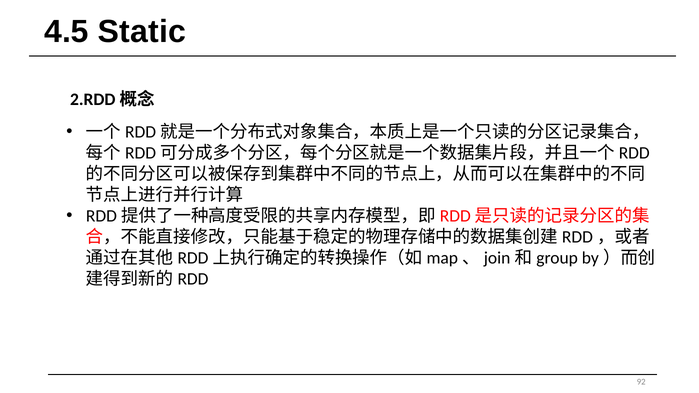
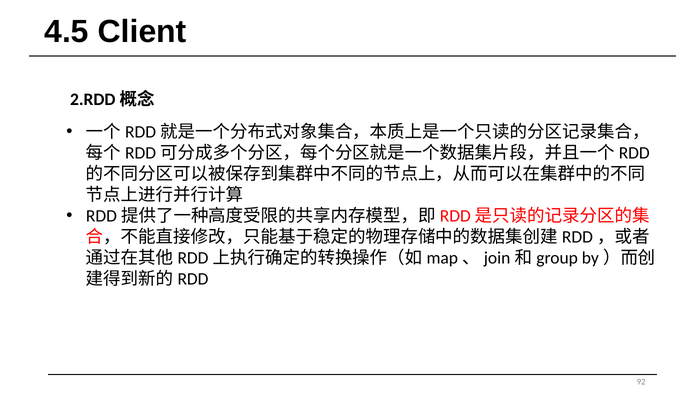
Static: Static -> Client (142, 32)
